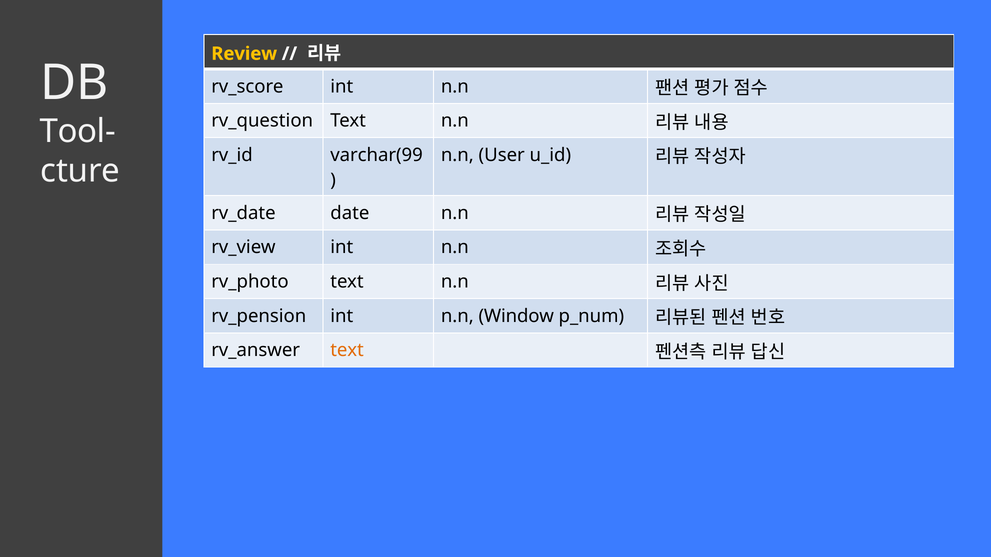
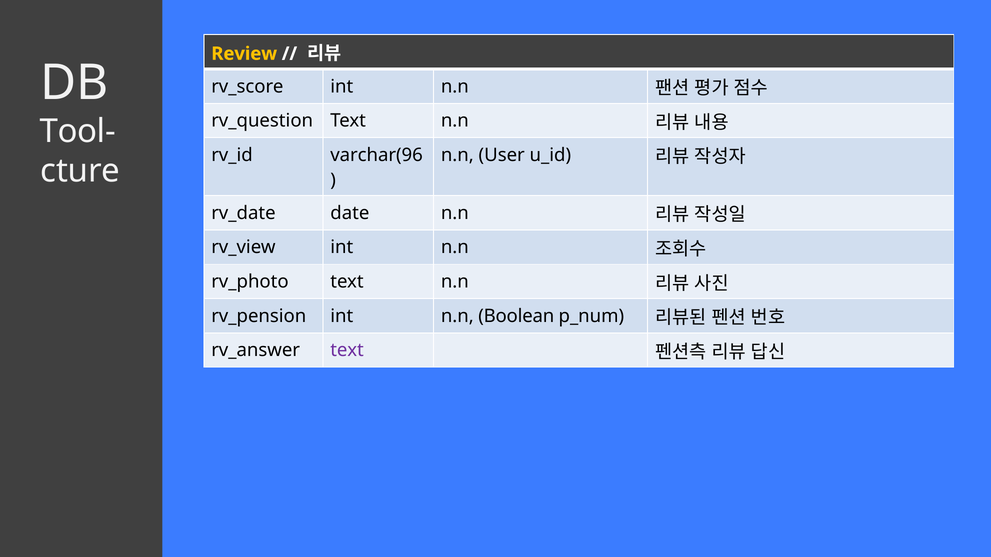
varchar(99: varchar(99 -> varchar(96 (377, 155)
Window: Window -> Boolean (516, 316)
text colour: orange -> purple (347, 351)
